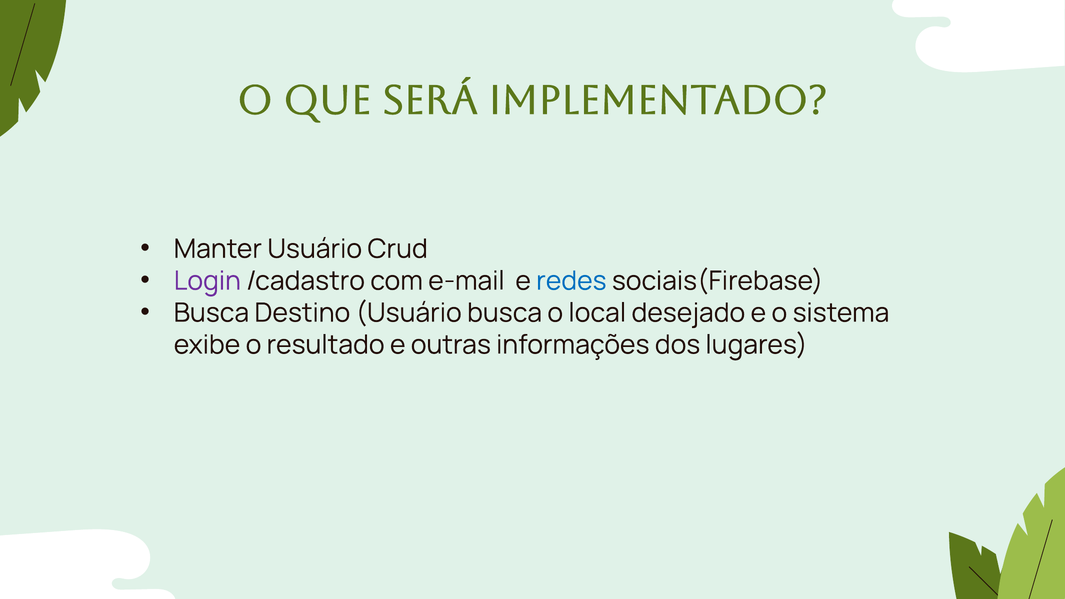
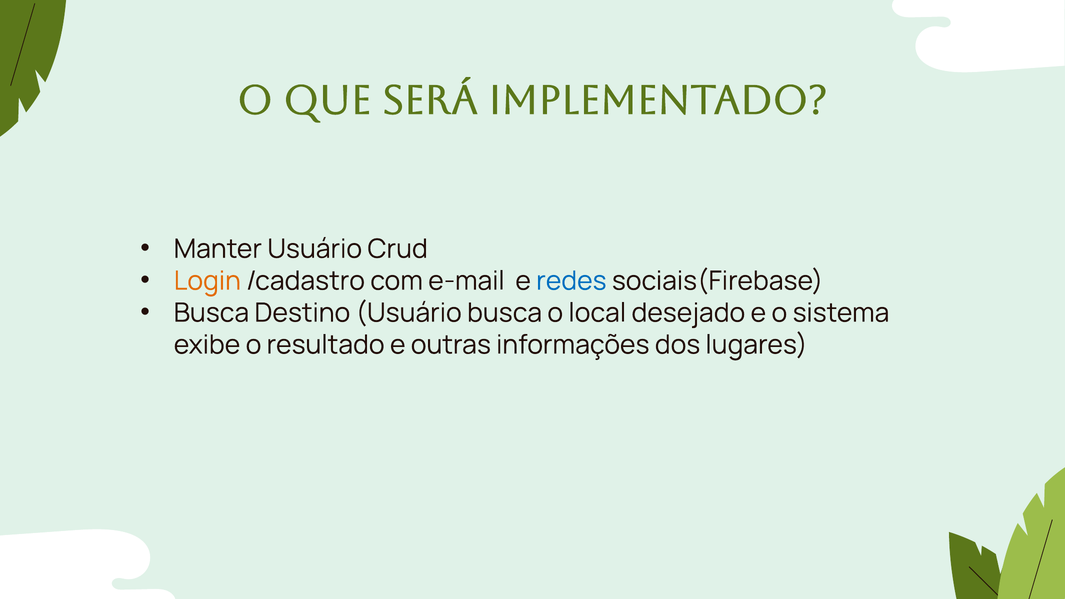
Login colour: purple -> orange (207, 281)
